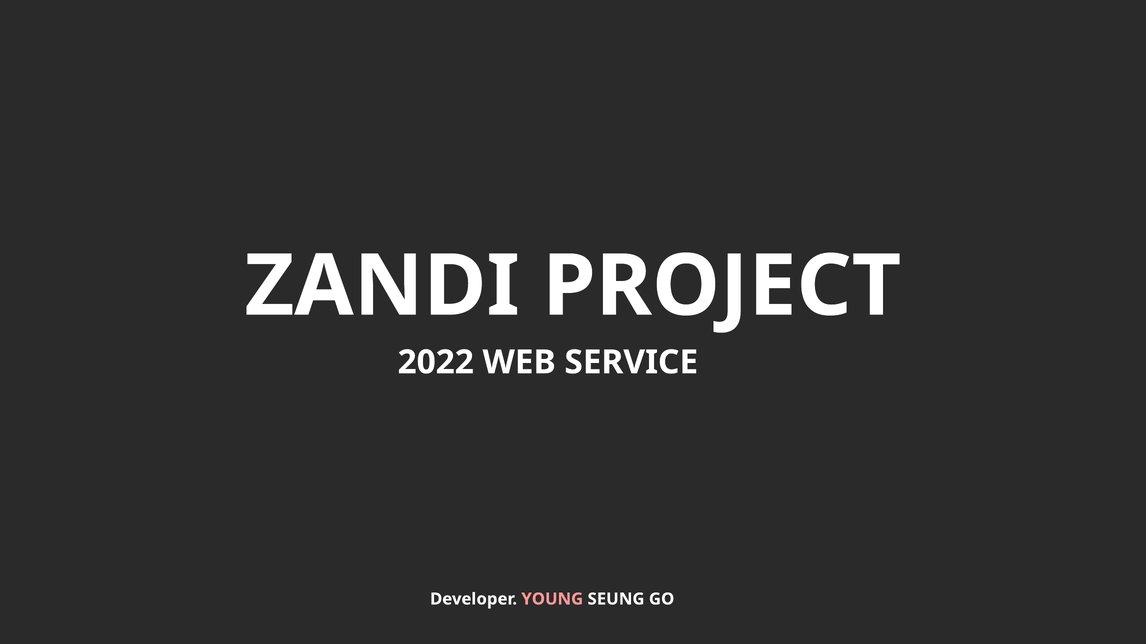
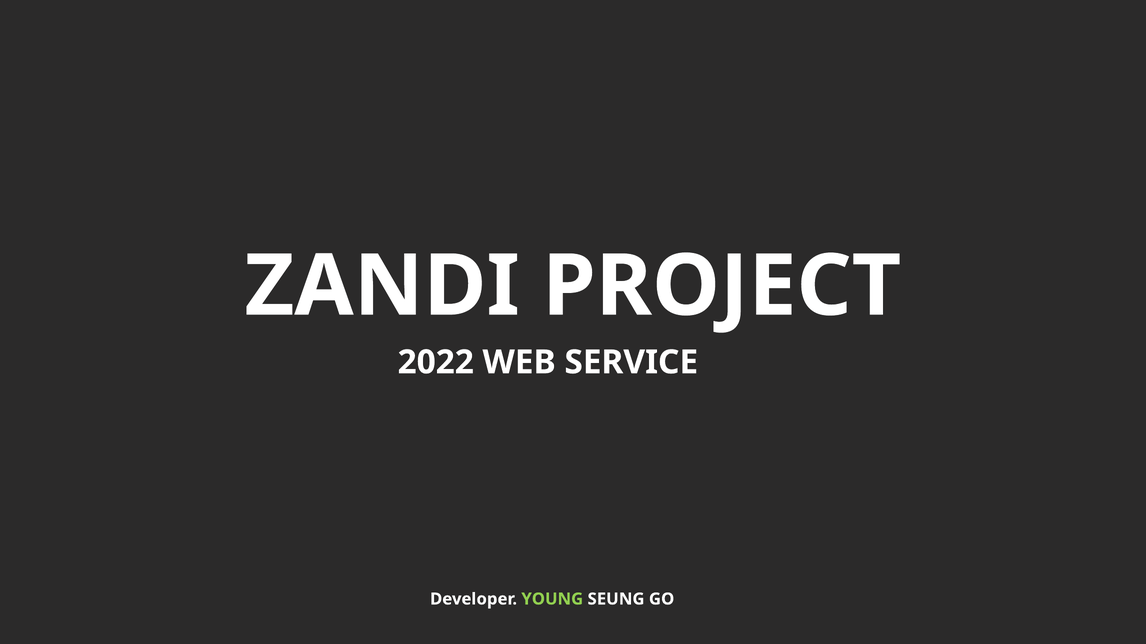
YOUNG colour: pink -> light green (552, 600)
